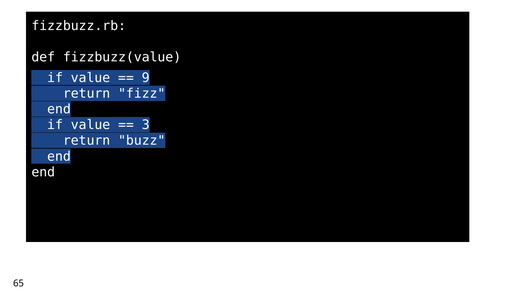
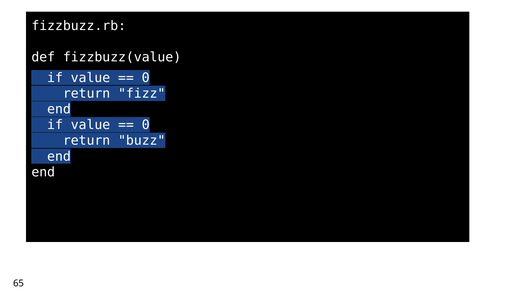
9: 9 -> 0 (146, 78)
3: 3 -> 0 (146, 125)
